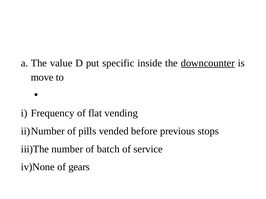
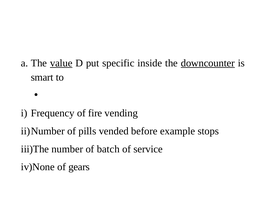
value underline: none -> present (61, 63)
move: move -> smart (42, 77)
flat: flat -> fire (95, 113)
previous: previous -> example (178, 131)
